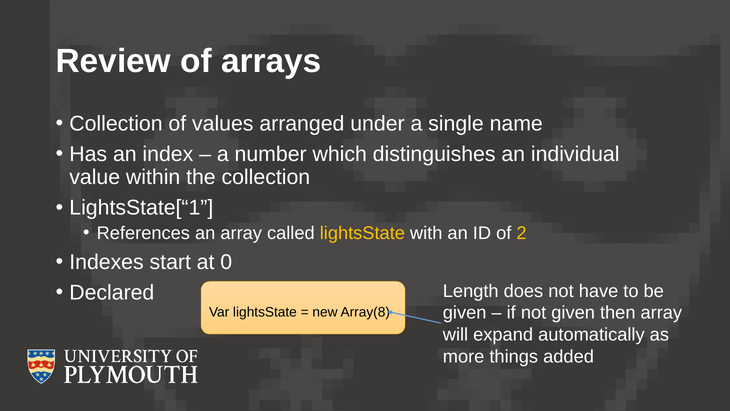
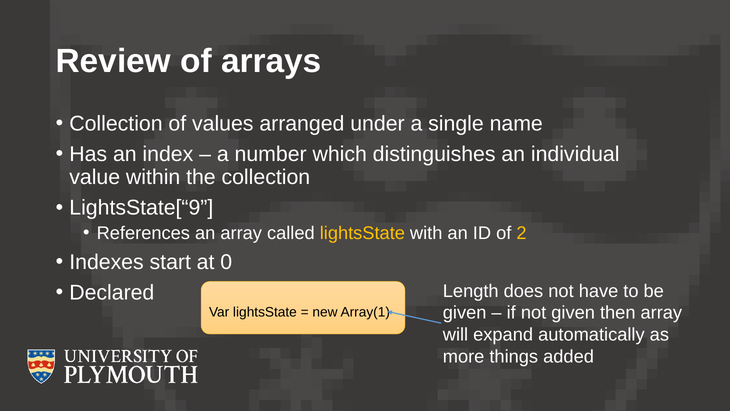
LightsState[“1: LightsState[“1 -> LightsState[“9 (141, 208)
Array(8: Array(8 -> Array(1 (365, 312)
